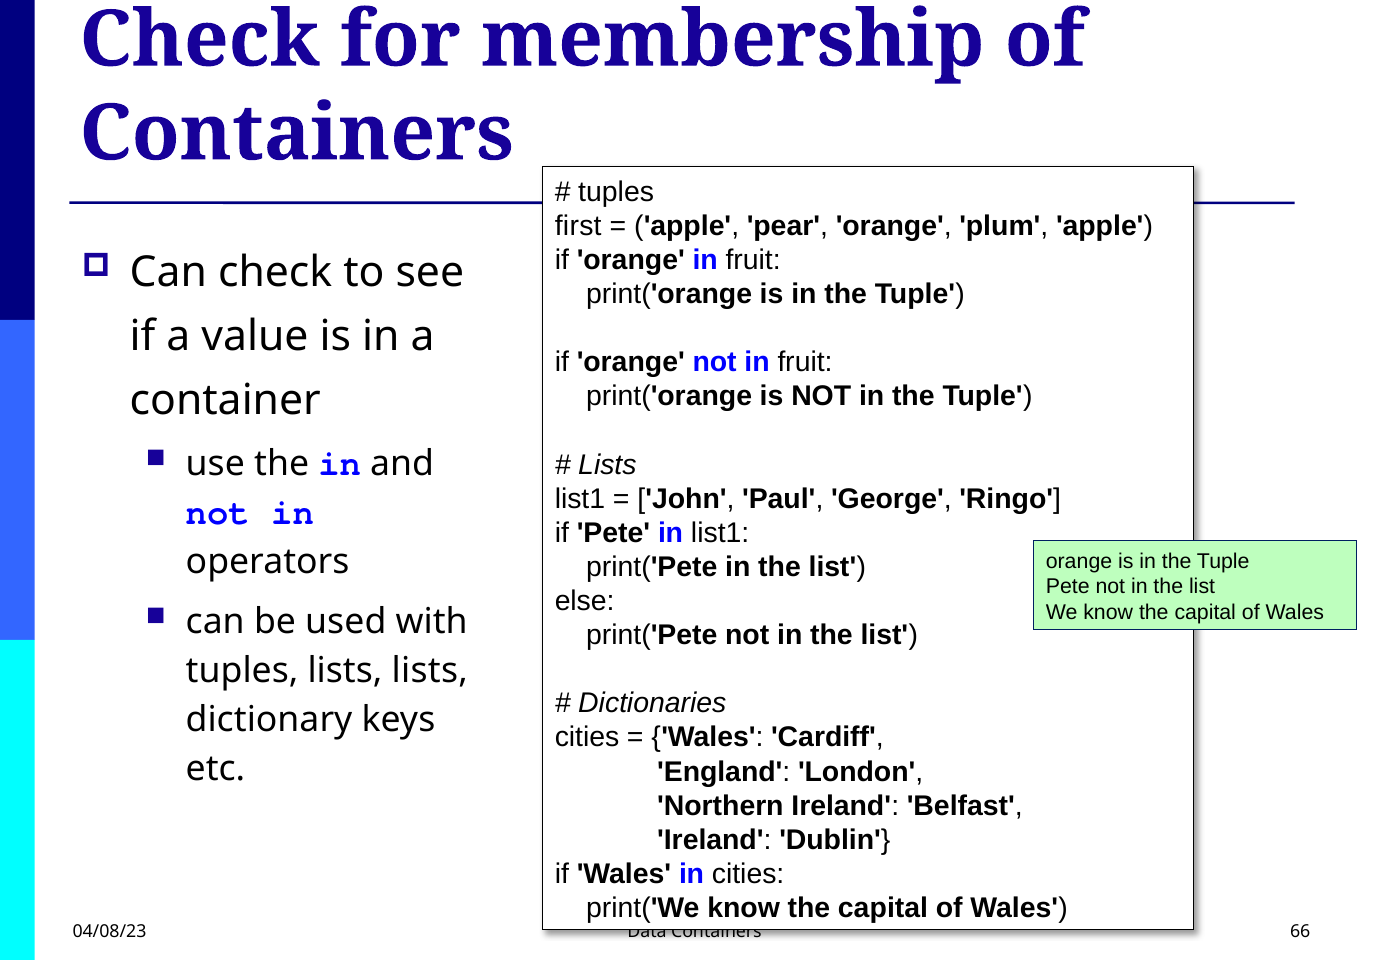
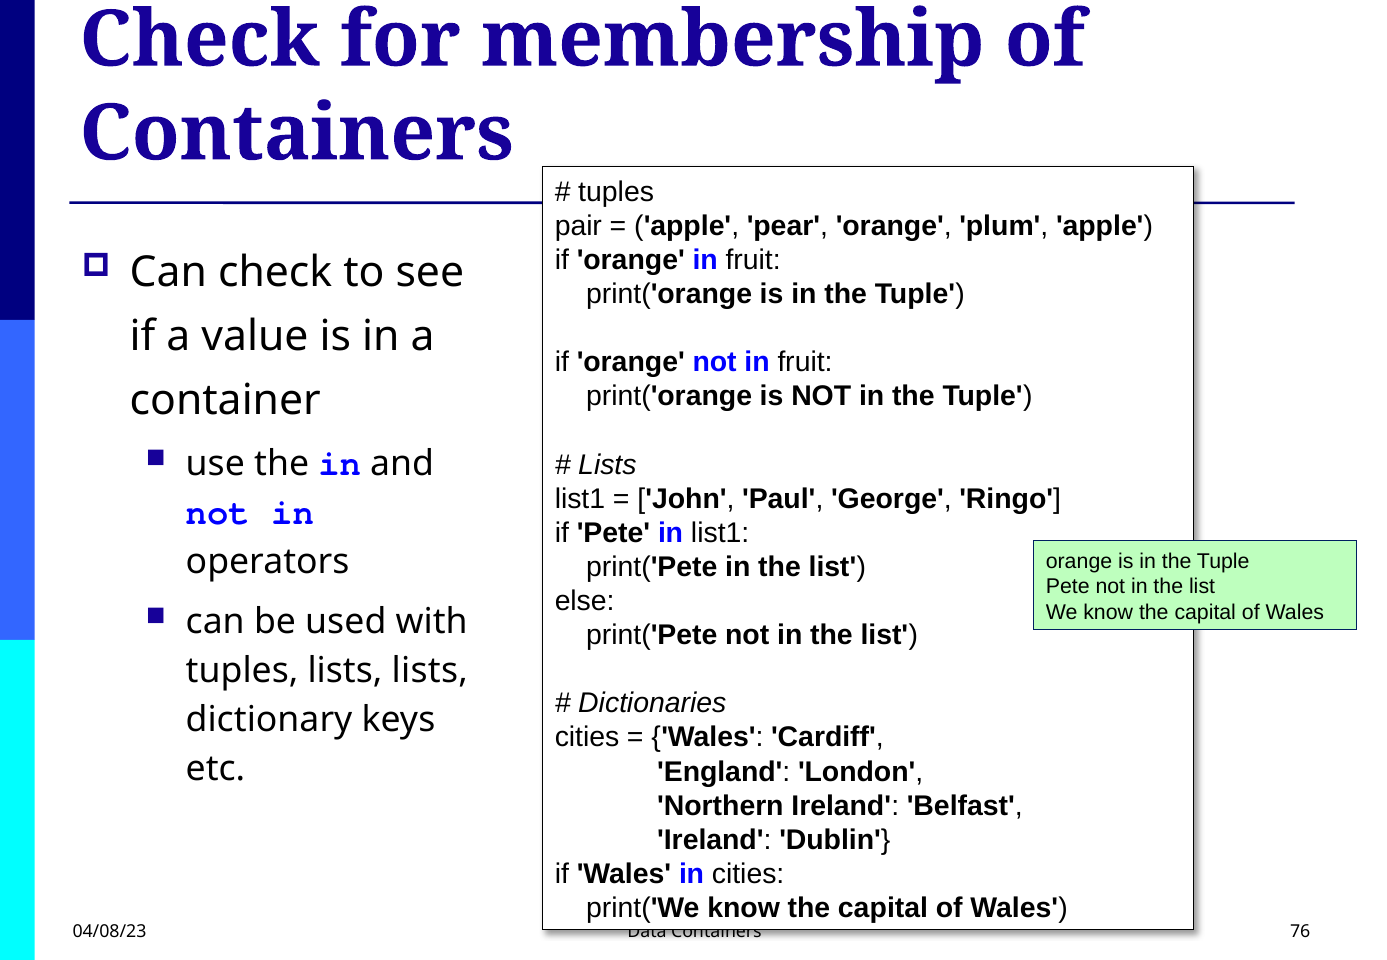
first: first -> pair (578, 226)
66: 66 -> 76 (1300, 932)
